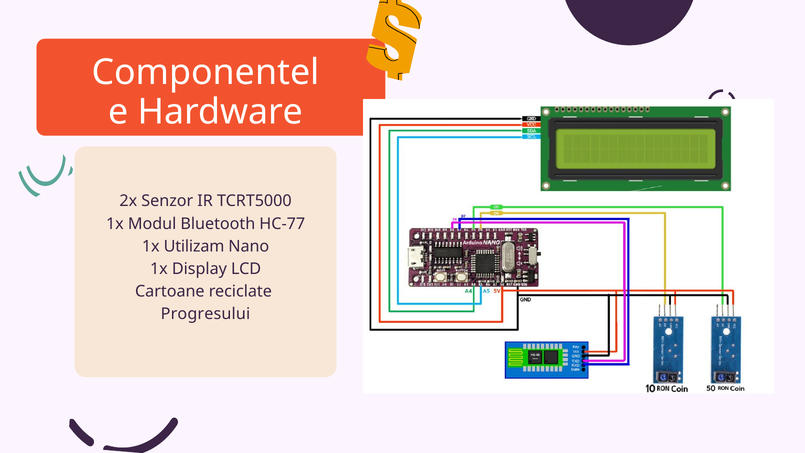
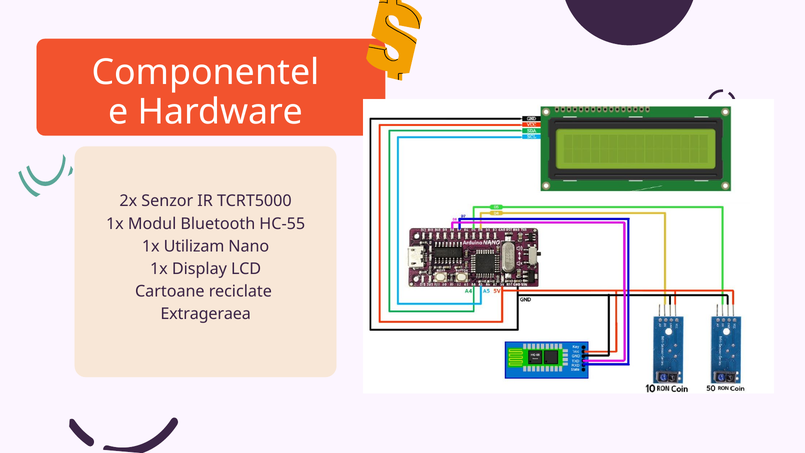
HC-77: HC-77 -> HC-55 (282, 224)
Progresului: Progresului -> Extrageraea (206, 314)
